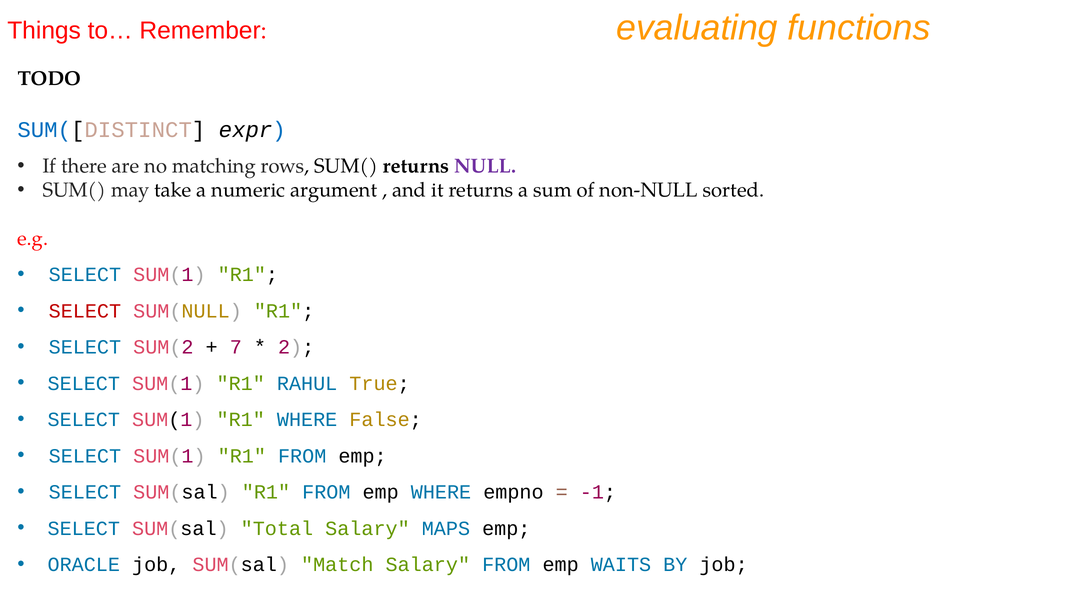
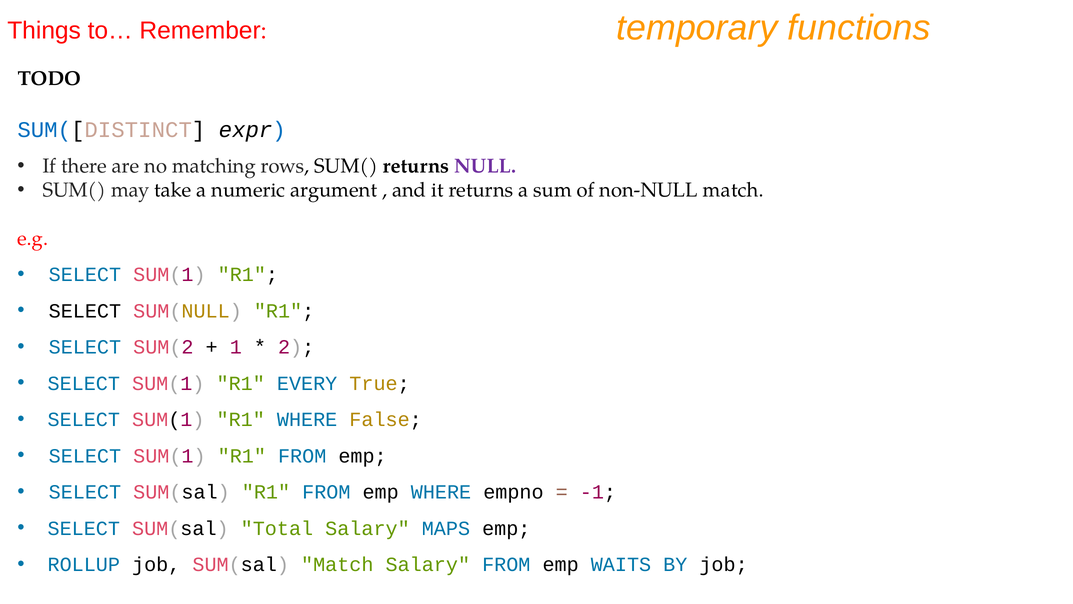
evaluating: evaluating -> temporary (697, 28)
non-NULL sorted: sorted -> match (733, 190)
SELECT colour: red -> black (85, 311)
7: 7 -> 1 (236, 347)
RAHUL: RAHUL -> EVERY (307, 383)
ORACLE: ORACLE -> ROLLUP (84, 564)
